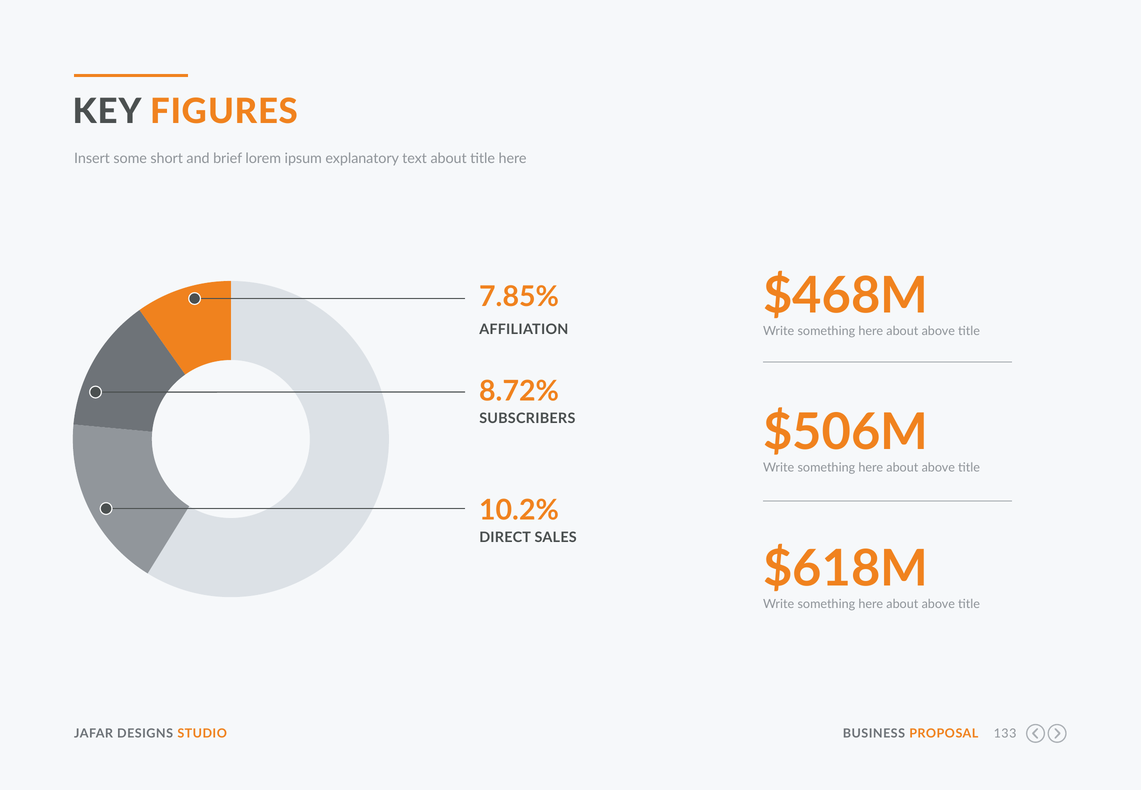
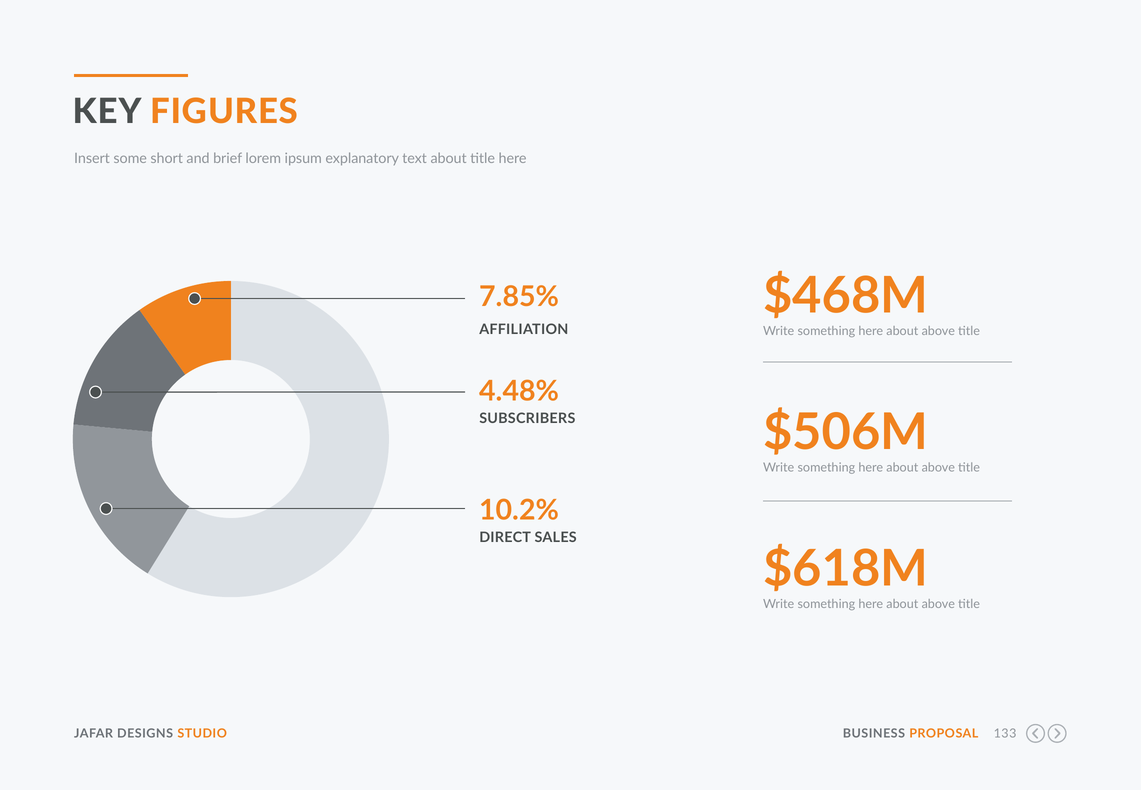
8.72%: 8.72% -> 4.48% (519, 391)
